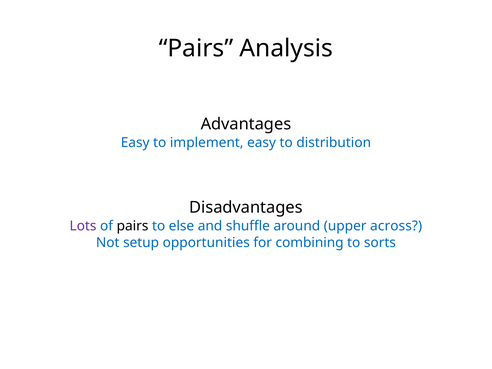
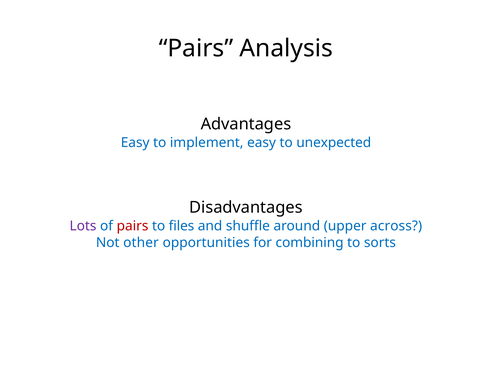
distribution: distribution -> unexpected (334, 143)
pairs colour: black -> red (133, 226)
else: else -> files (182, 226)
setup: setup -> other (141, 243)
